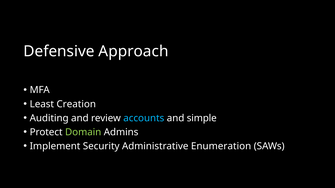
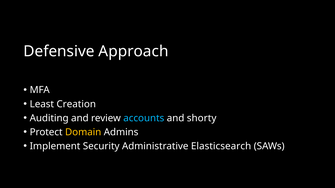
simple: simple -> shorty (202, 118)
Domain colour: light green -> yellow (83, 132)
Enumeration: Enumeration -> Elasticsearch (221, 146)
